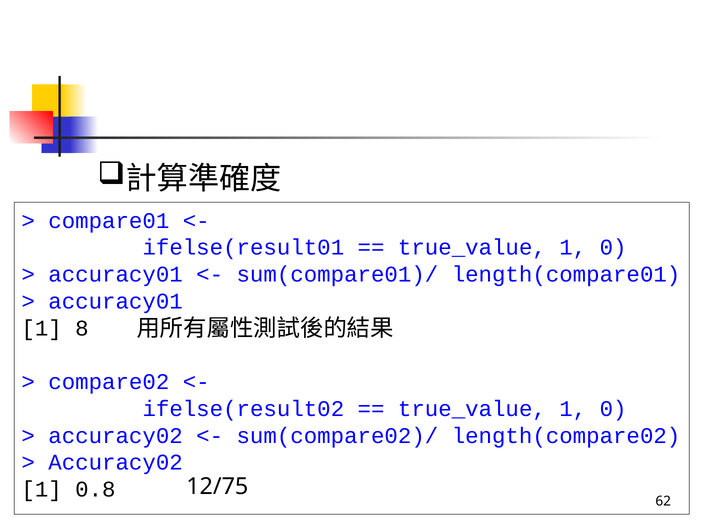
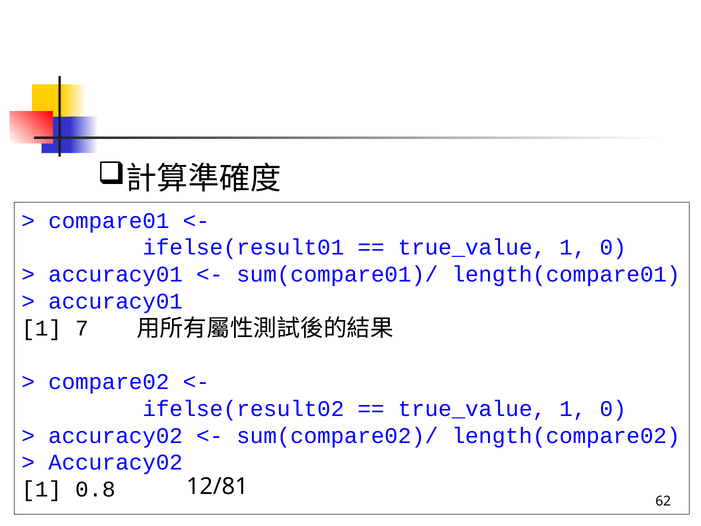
8: 8 -> 7 (82, 328)
12/75: 12/75 -> 12/81 (217, 486)
